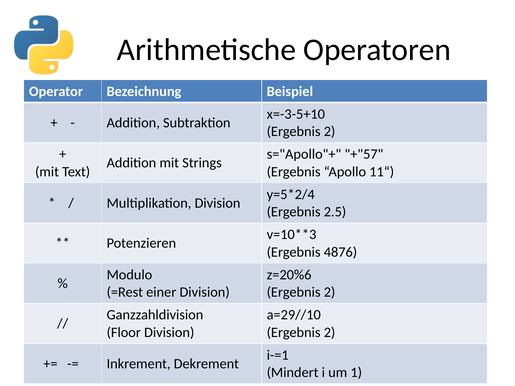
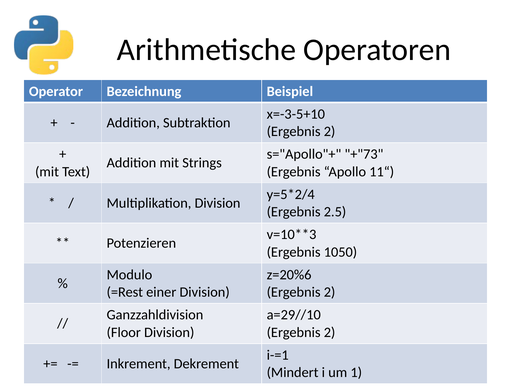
+"57: +"57 -> +"73 (364, 154)
4876: 4876 -> 1050 (340, 252)
